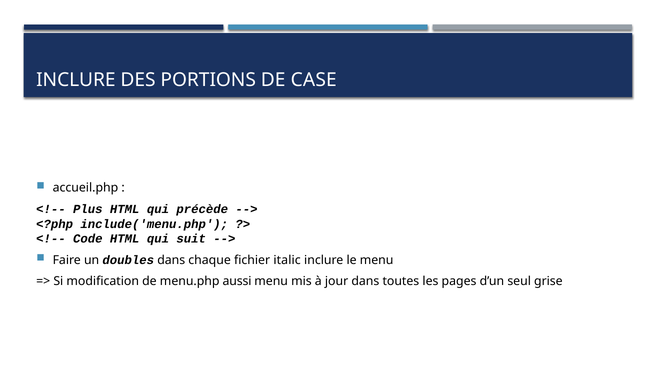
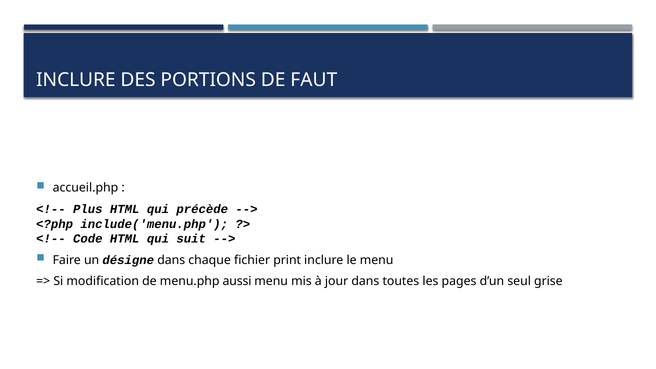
CASE: CASE -> FAUT (314, 80)
doubles: doubles -> désigne (128, 260)
italic: italic -> print (287, 260)
